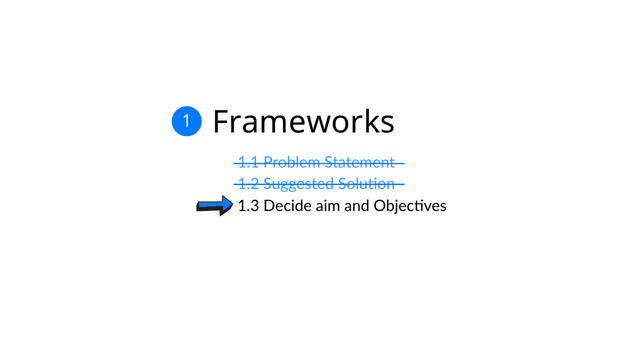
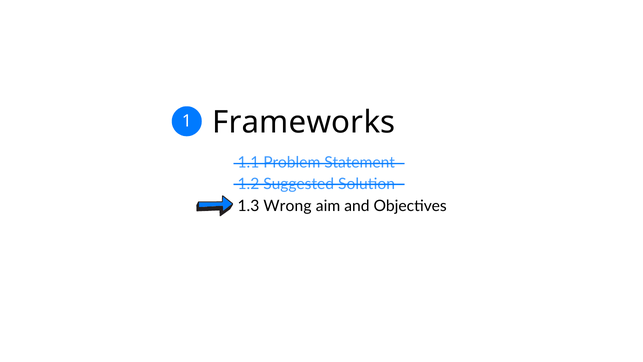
Decide: Decide -> Wrong (288, 206)
